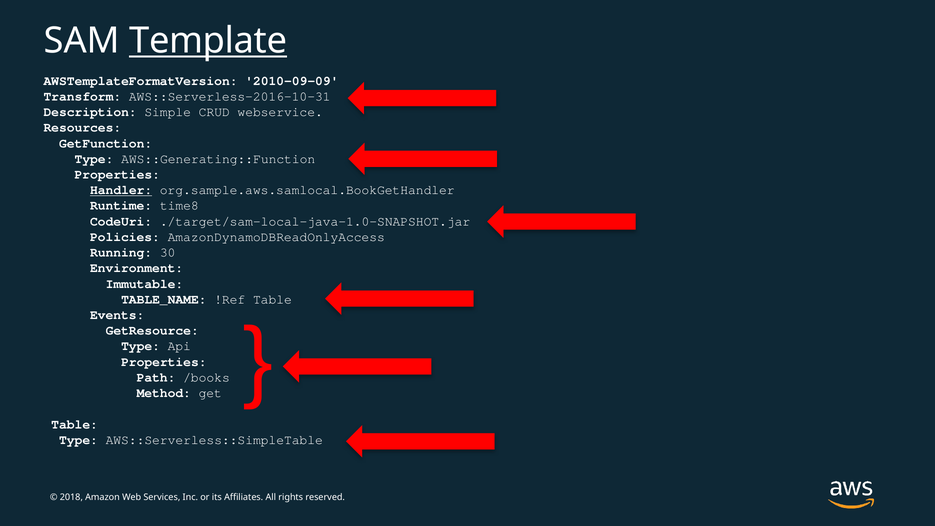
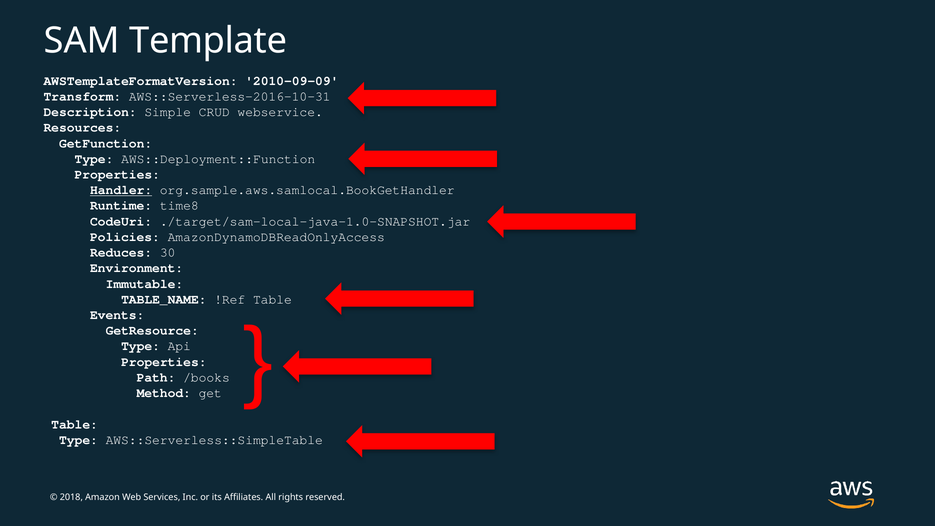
Template underline: present -> none (208, 41)
AWS::Generating::Function: AWS::Generating::Function -> AWS::Deployment::Function (218, 159)
Running: Running -> Reduces (121, 253)
